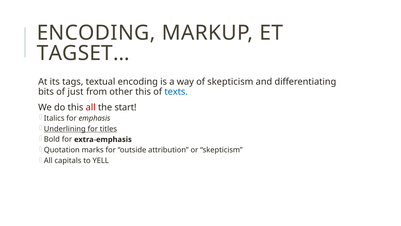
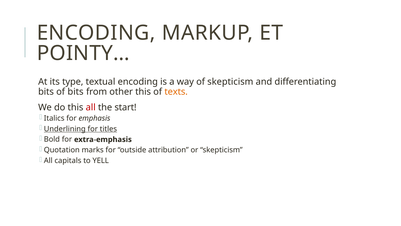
TAGSET…: TAGSET… -> POINTY… (83, 53)
tags: tags -> type (73, 82)
of just: just -> bits (76, 92)
texts colour: blue -> orange (176, 92)
